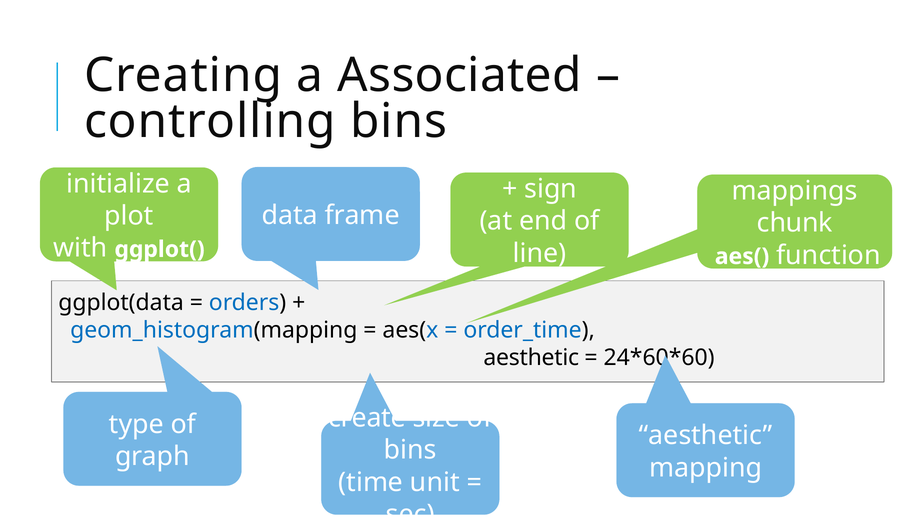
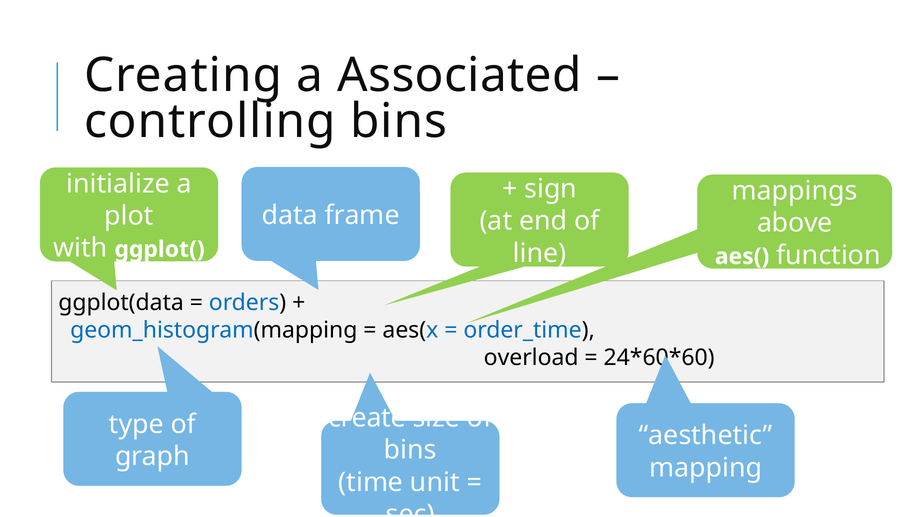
chunk: chunk -> above (795, 223)
aesthetic: aesthetic -> overload (531, 358)
